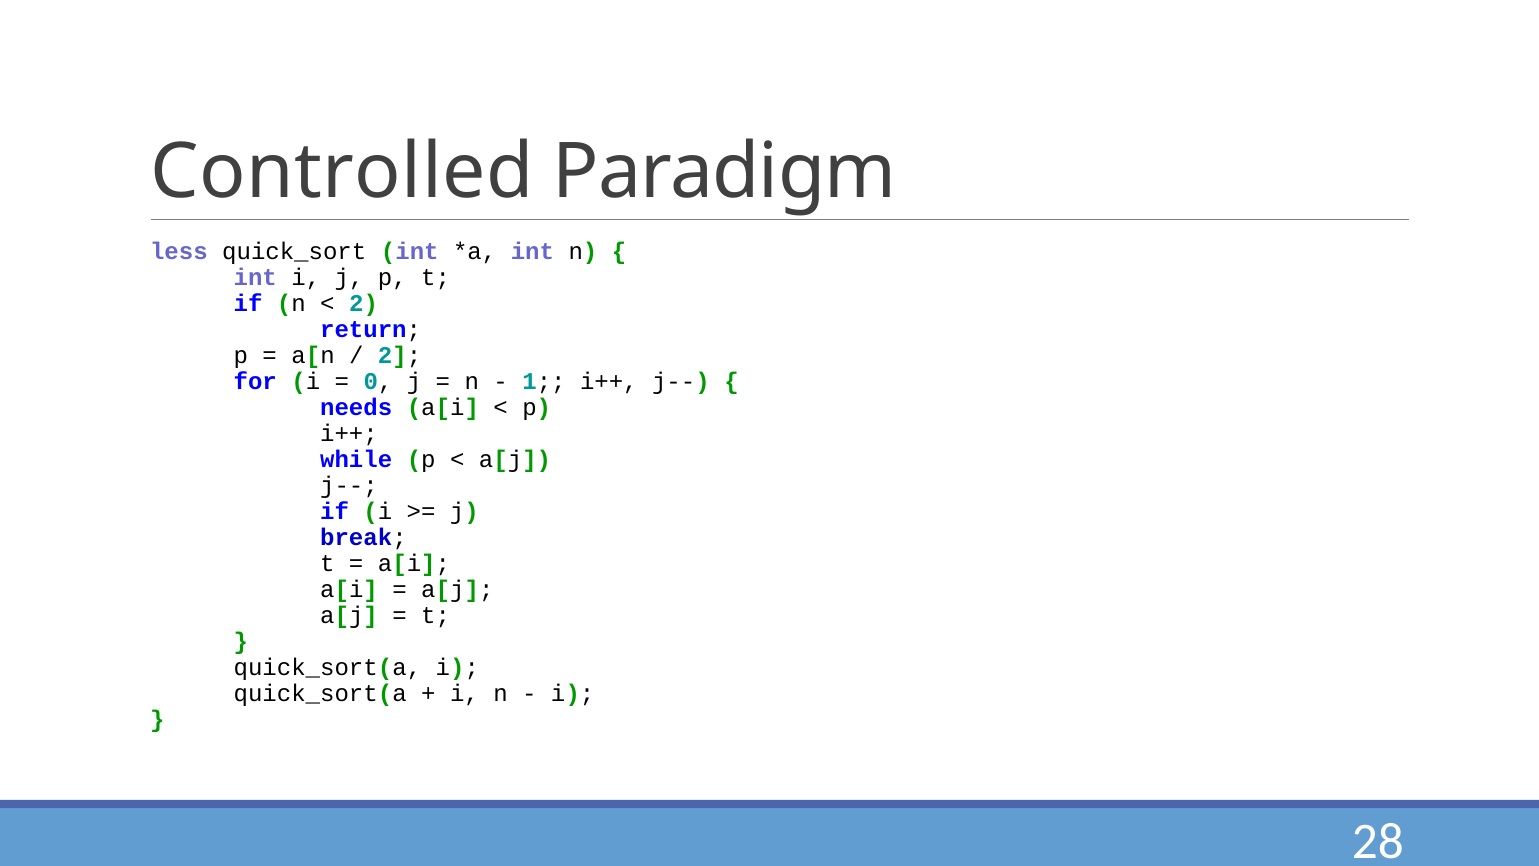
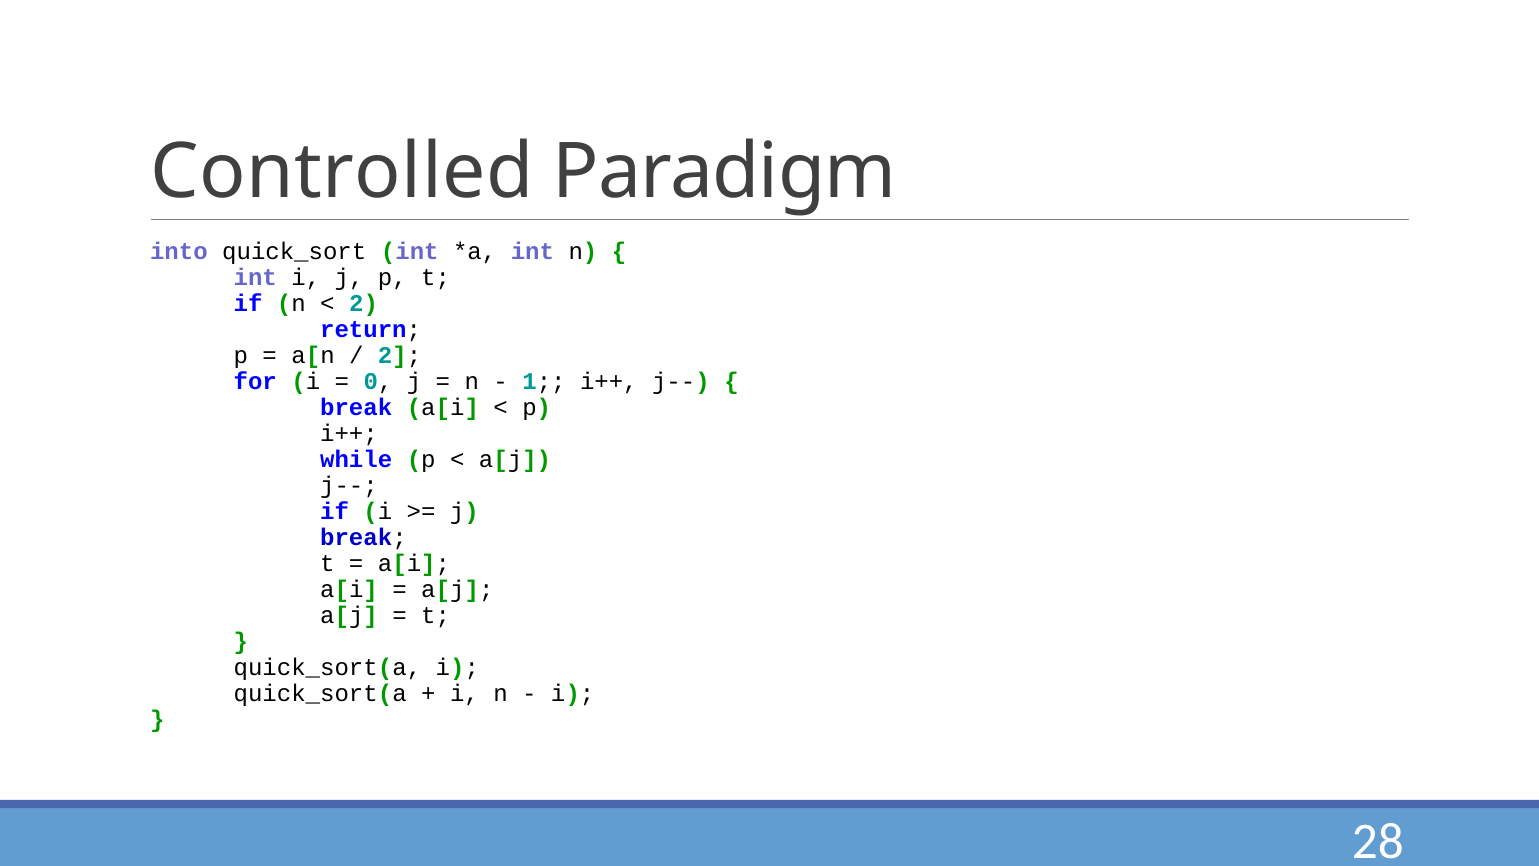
less: less -> into (179, 252)
needs: needs -> break (356, 408)
